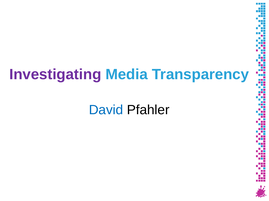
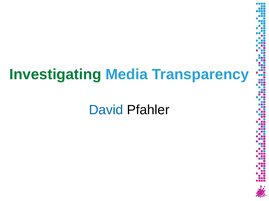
Investigating colour: purple -> green (55, 75)
